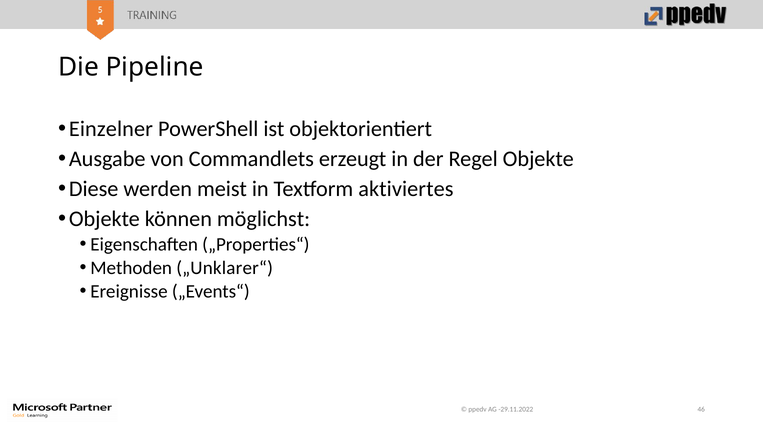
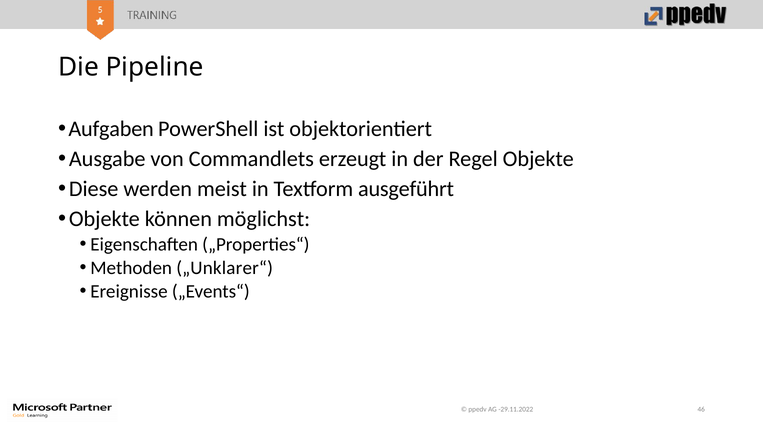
Einzelner: Einzelner -> Aufgaben (111, 129)
aktiviertes: aktiviertes -> ausgeführt (406, 189)
